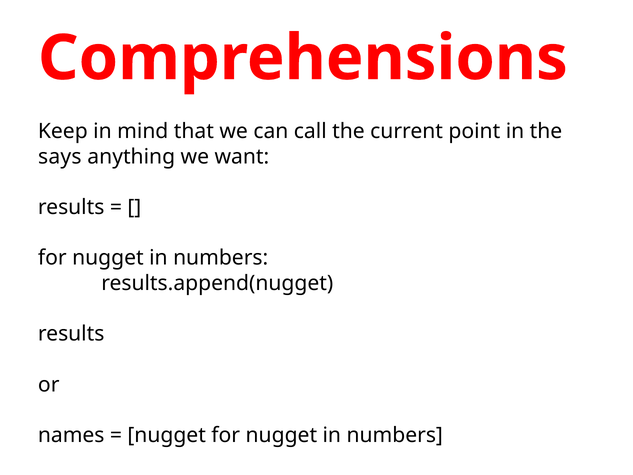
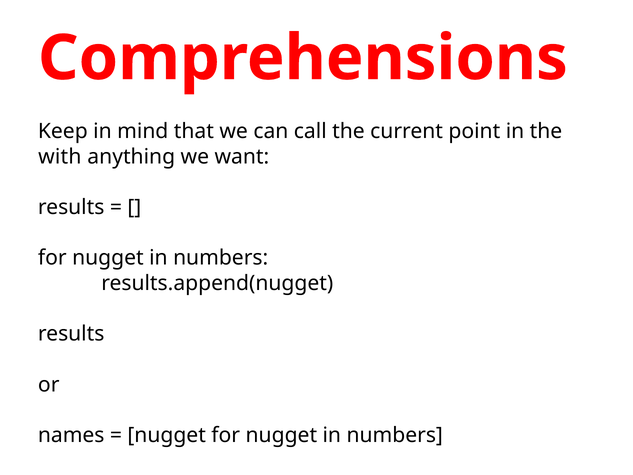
says: says -> with (60, 157)
